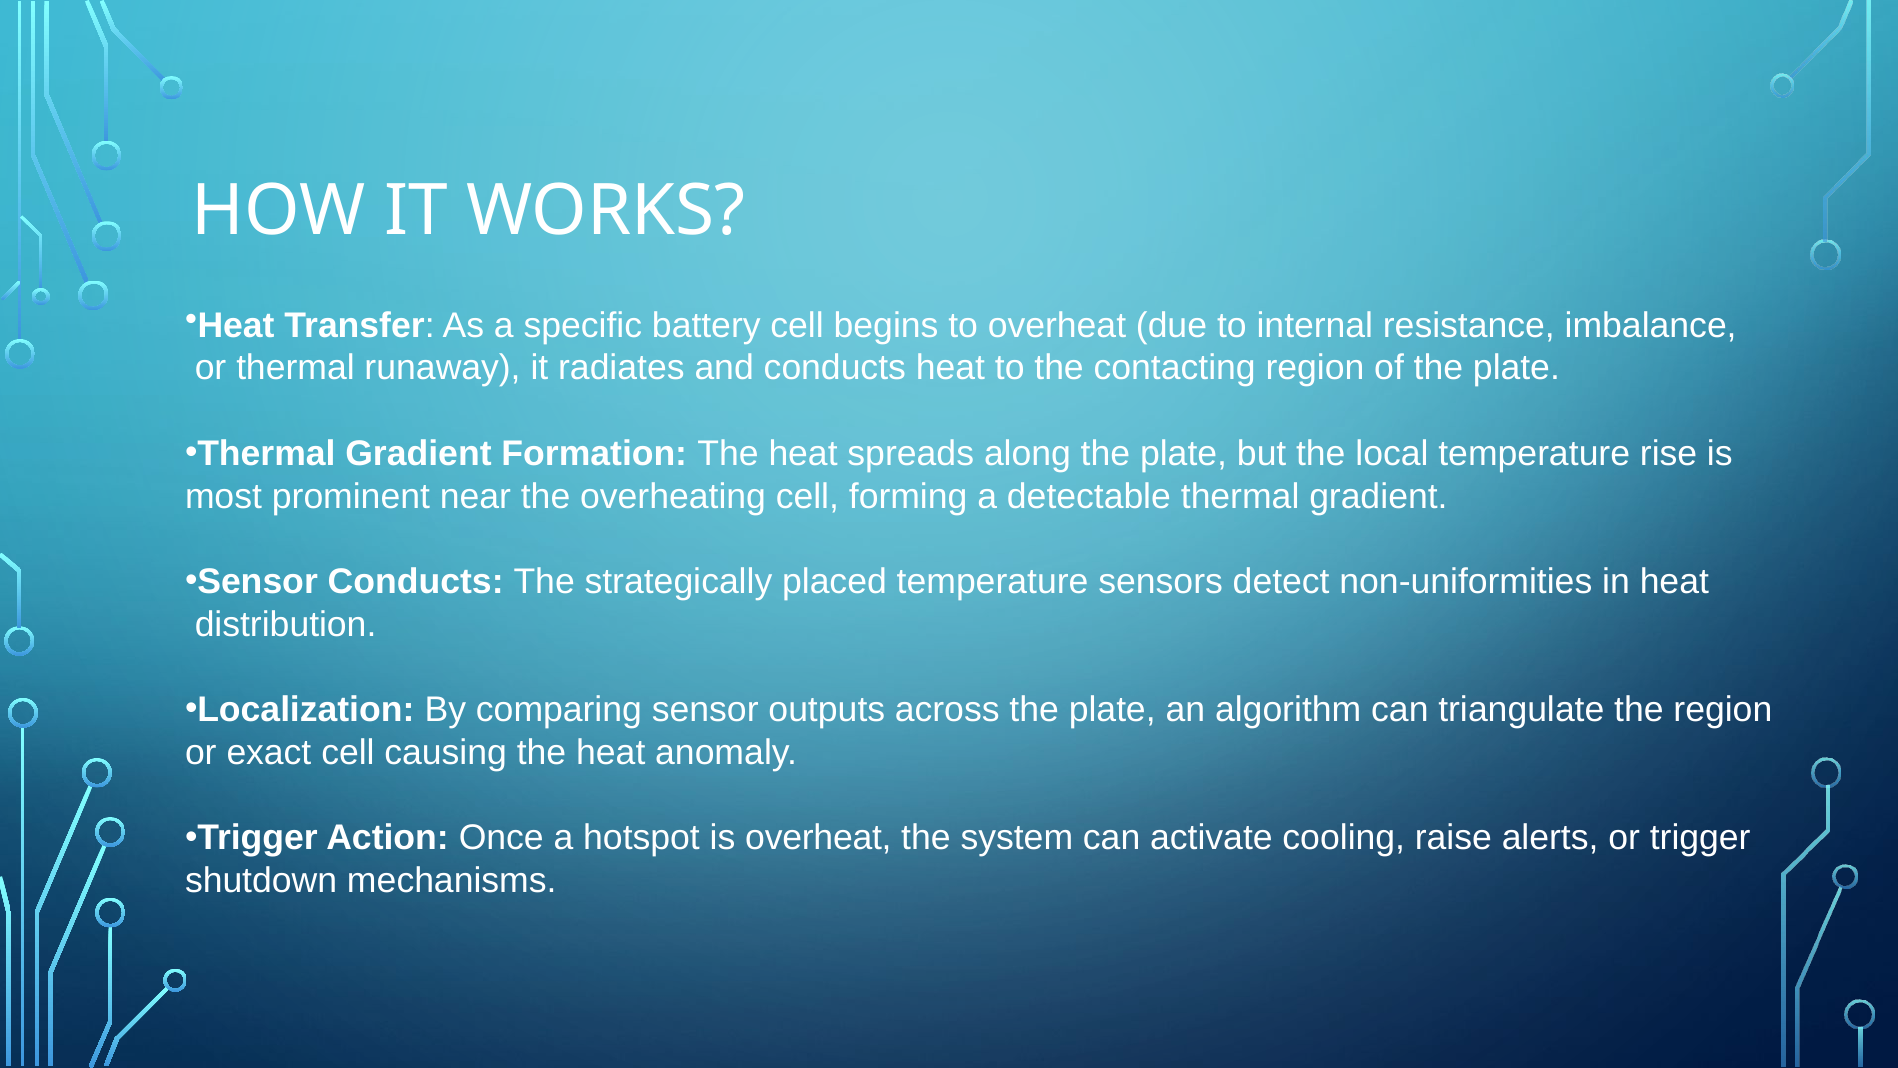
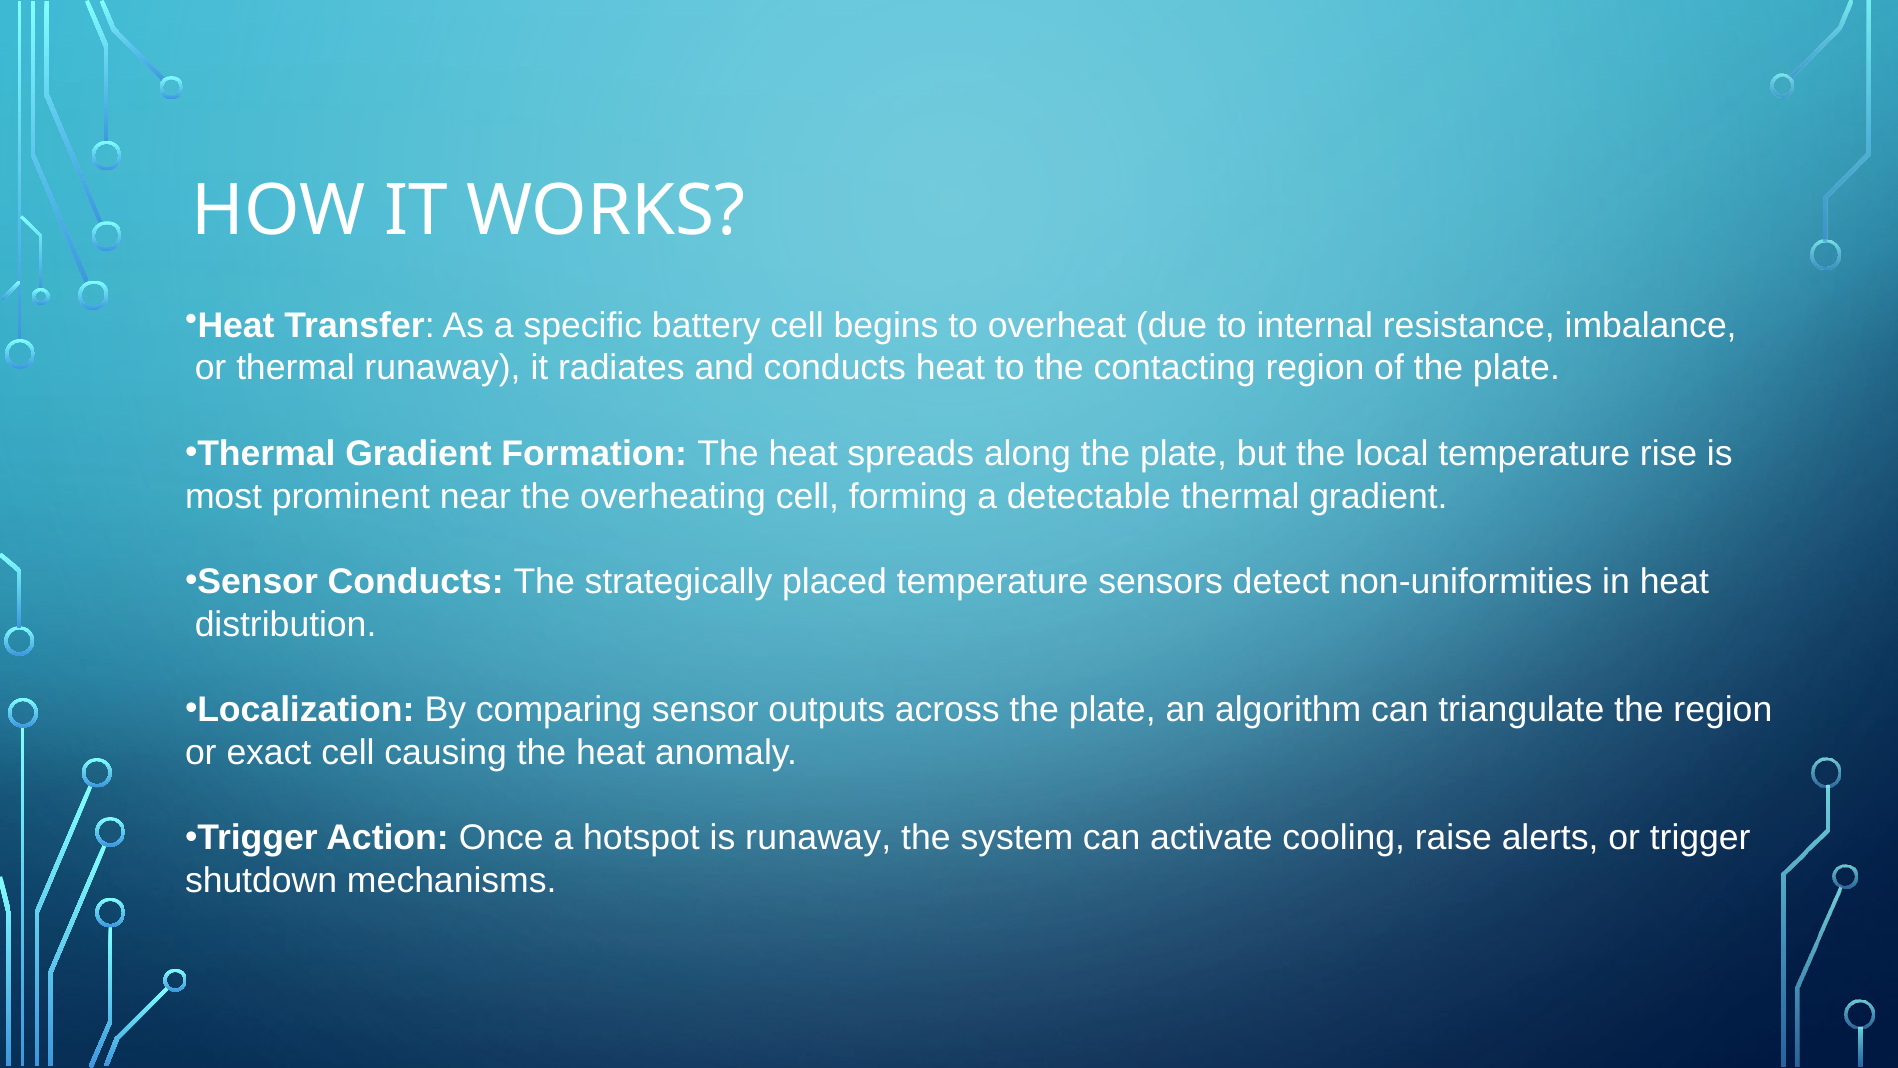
is overheat: overheat -> runaway (818, 838)
